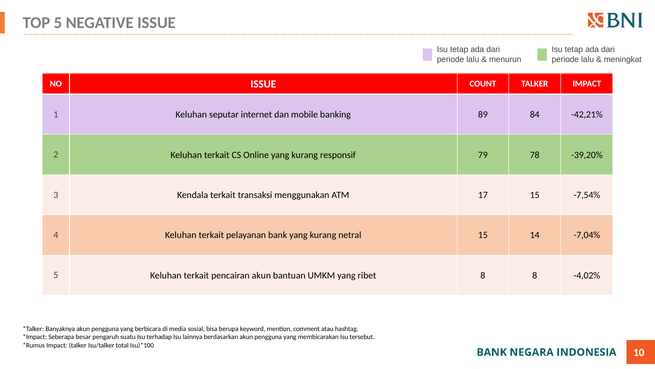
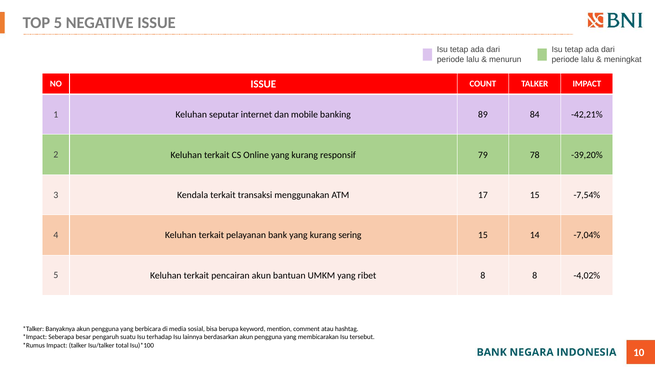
netral: netral -> sering (350, 235)
